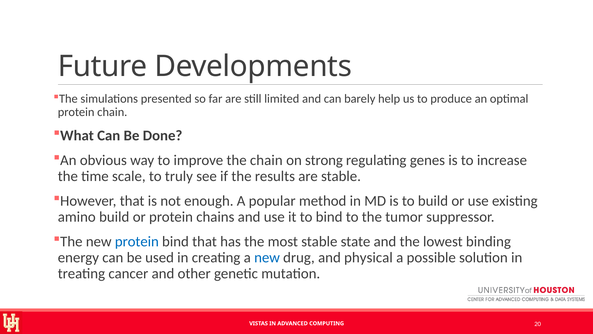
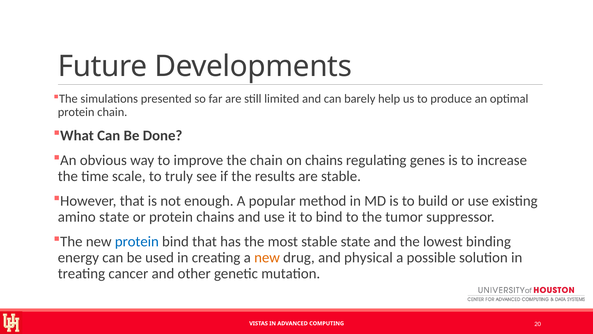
on strong: strong -> chains (324, 160)
amino build: build -> state (114, 217)
new colour: blue -> orange (267, 257)
